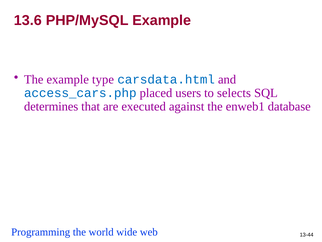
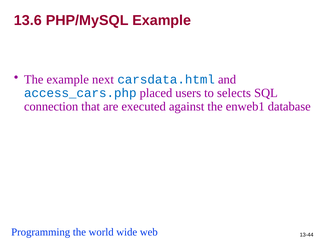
type: type -> next (103, 79)
determines: determines -> connection (51, 106)
